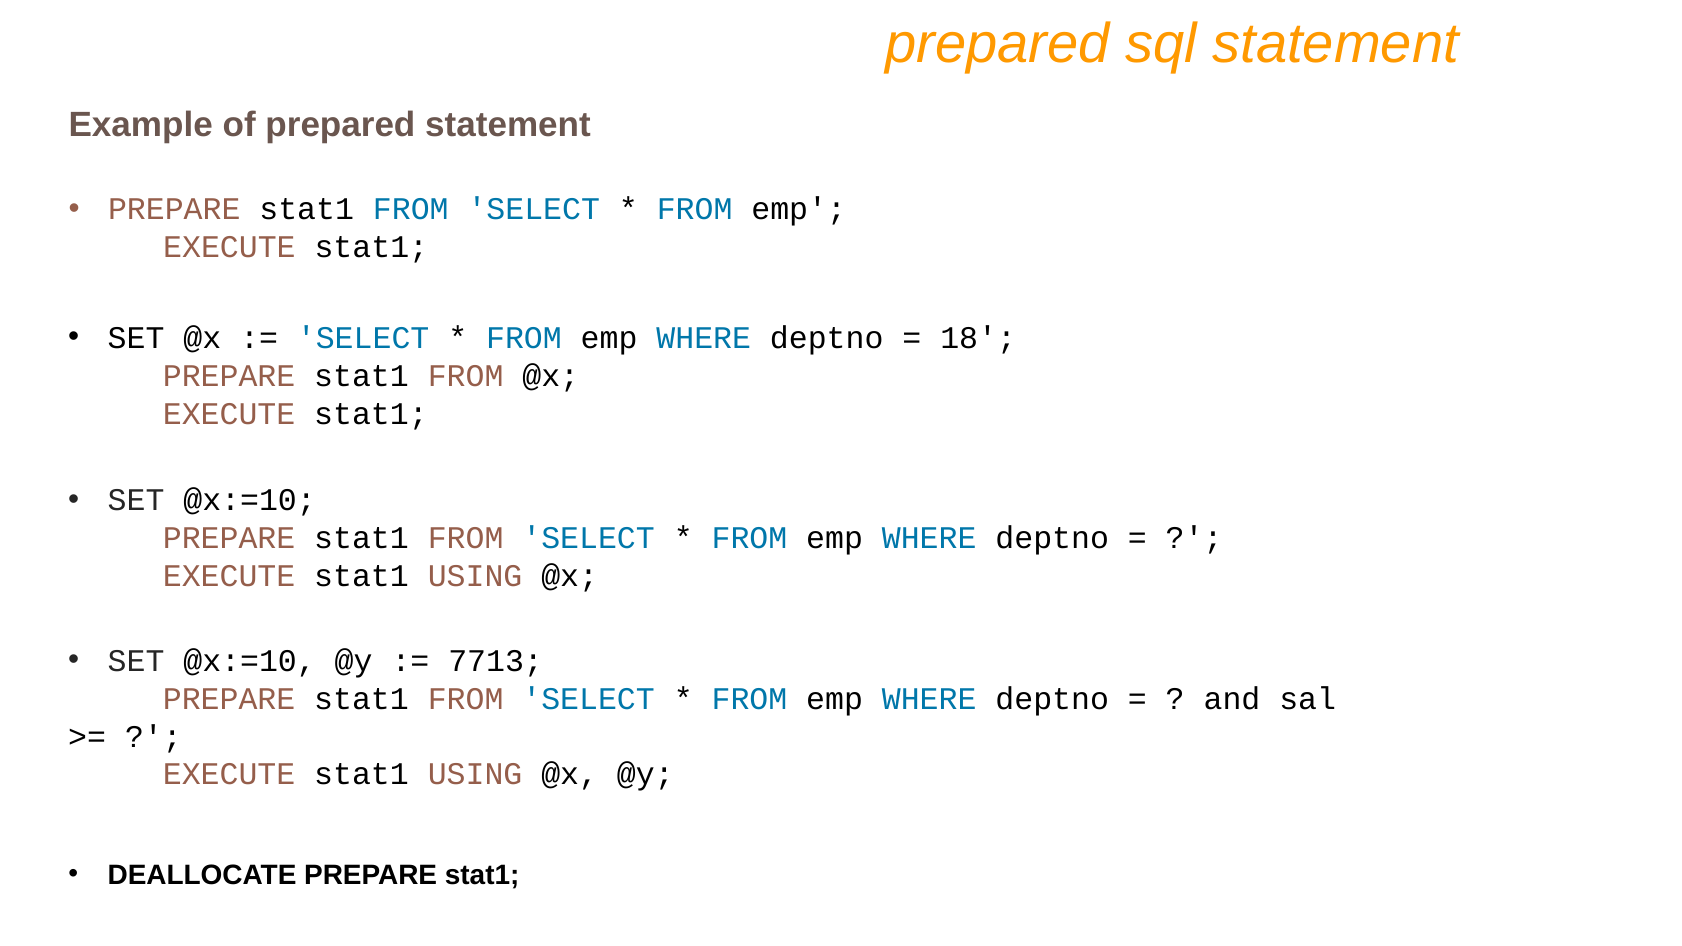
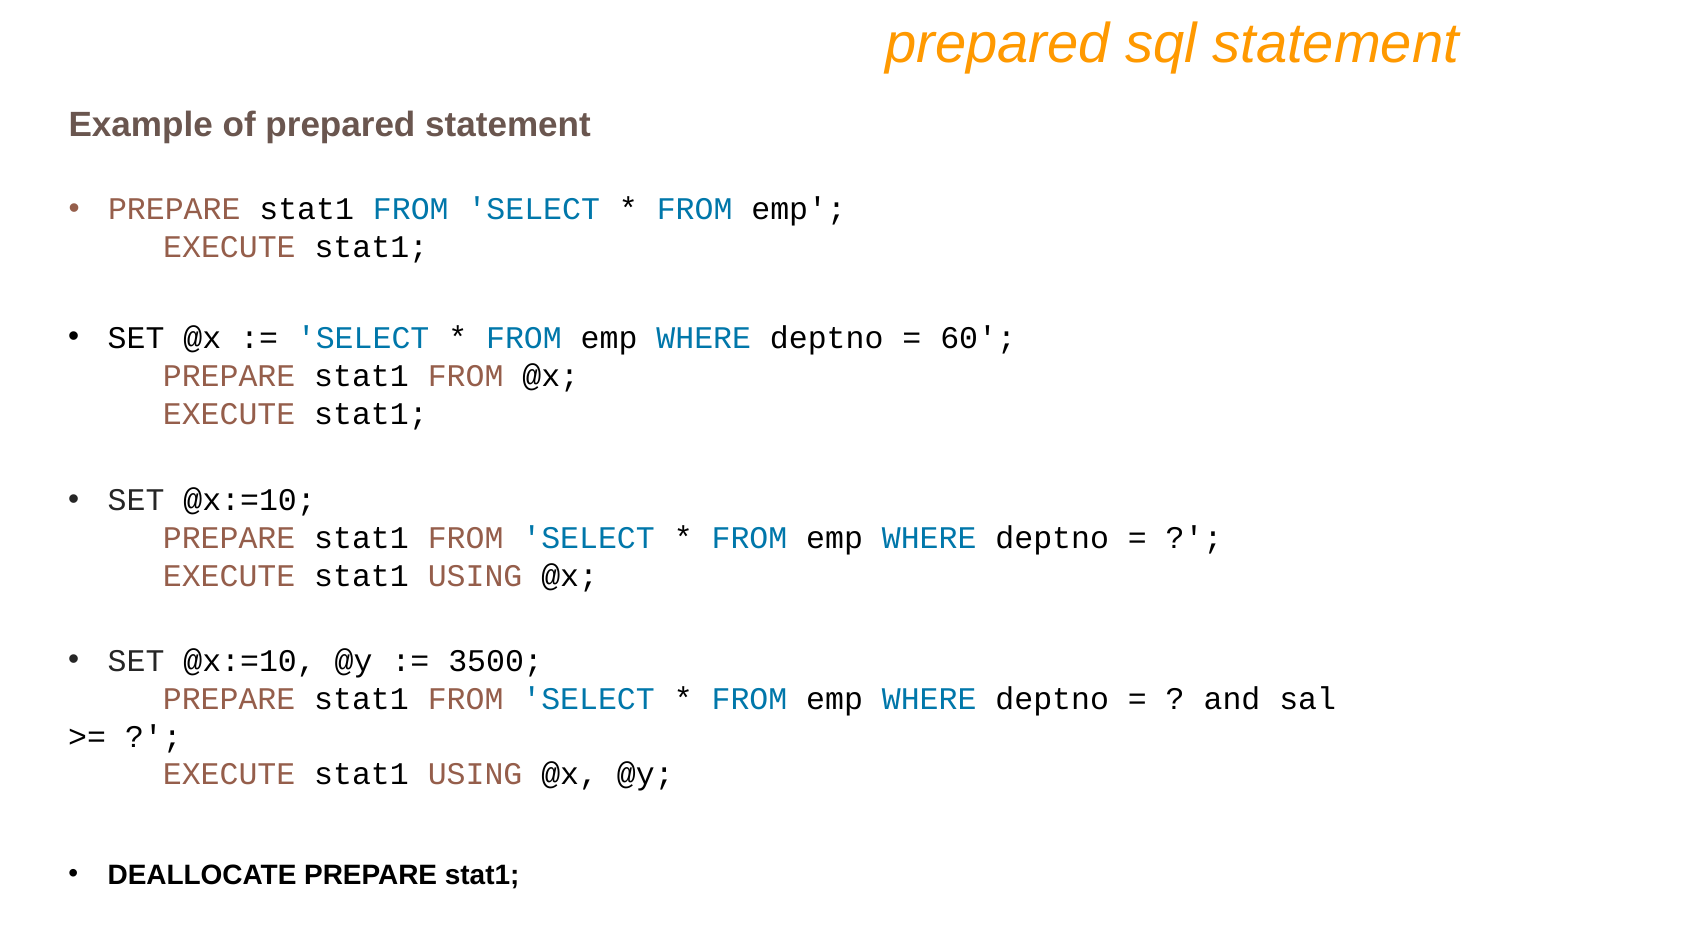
18: 18 -> 60 (978, 338)
7713: 7713 -> 3500 (496, 661)
